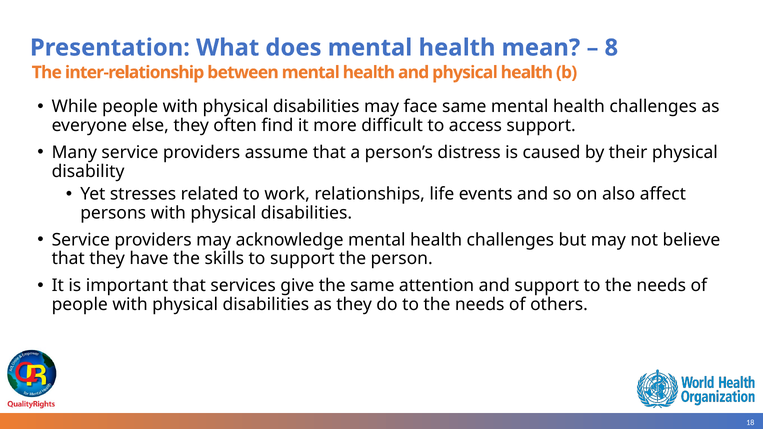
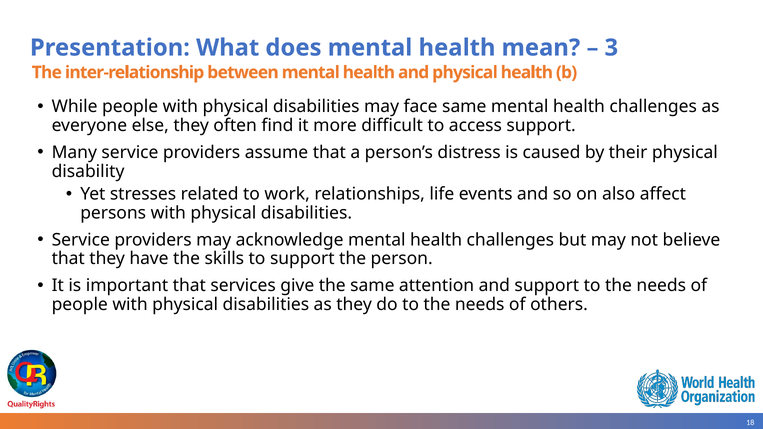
8: 8 -> 3 (611, 48)
